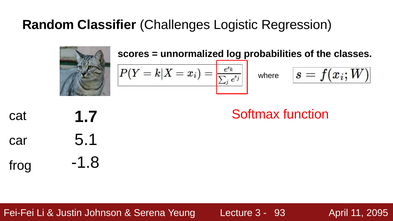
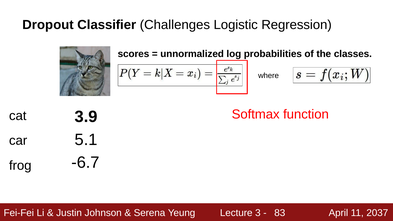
Random: Random -> Dropout (48, 25)
1.7: 1.7 -> 3.9 (86, 117)
-1.8: -1.8 -> -6.7 (86, 163)
93: 93 -> 83 (280, 213)
2095: 2095 -> 2037 (377, 213)
